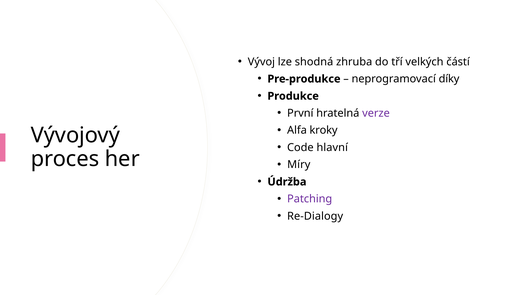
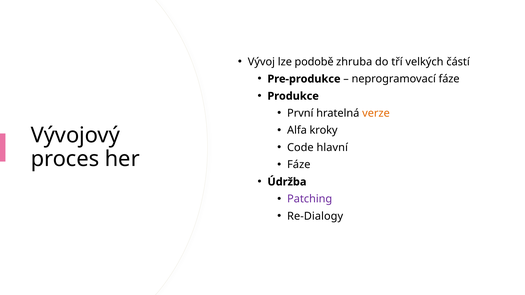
shodná: shodná -> podobě (314, 62)
neprogramovací díky: díky -> fáze (449, 79)
verze colour: purple -> orange (376, 113)
Míry: Míry -> Fáze (299, 165)
